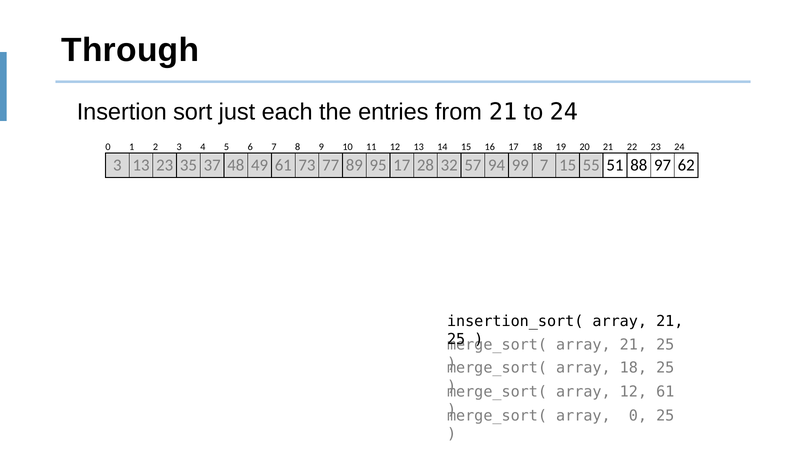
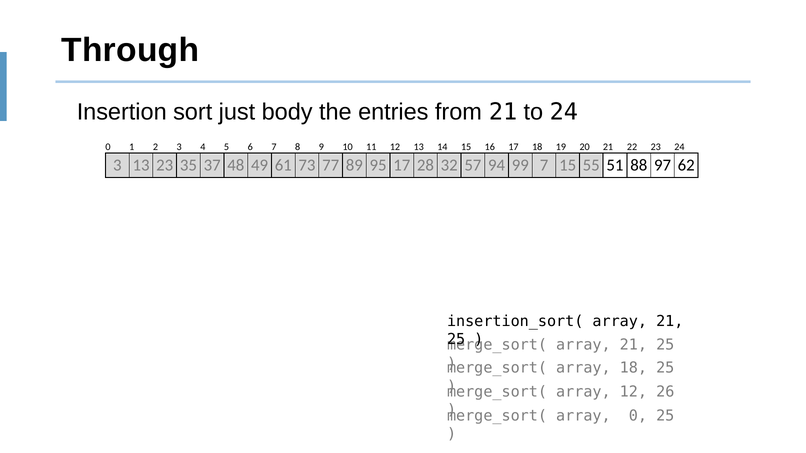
each: each -> body (287, 112)
12 61: 61 -> 26 (665, 392)
